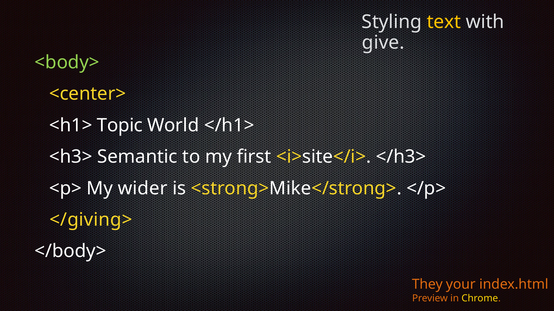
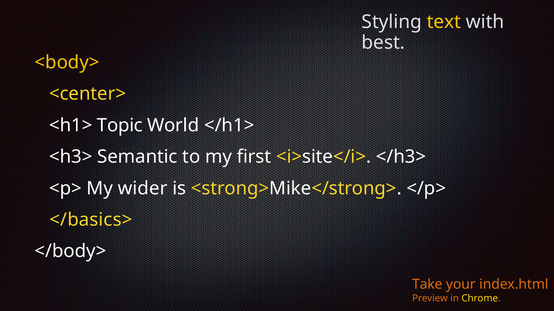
give: give -> best (383, 43)
<body> colour: light green -> yellow (67, 63)
</giving>: </giving> -> </basics> (91, 220)
They: They -> Take (427, 285)
